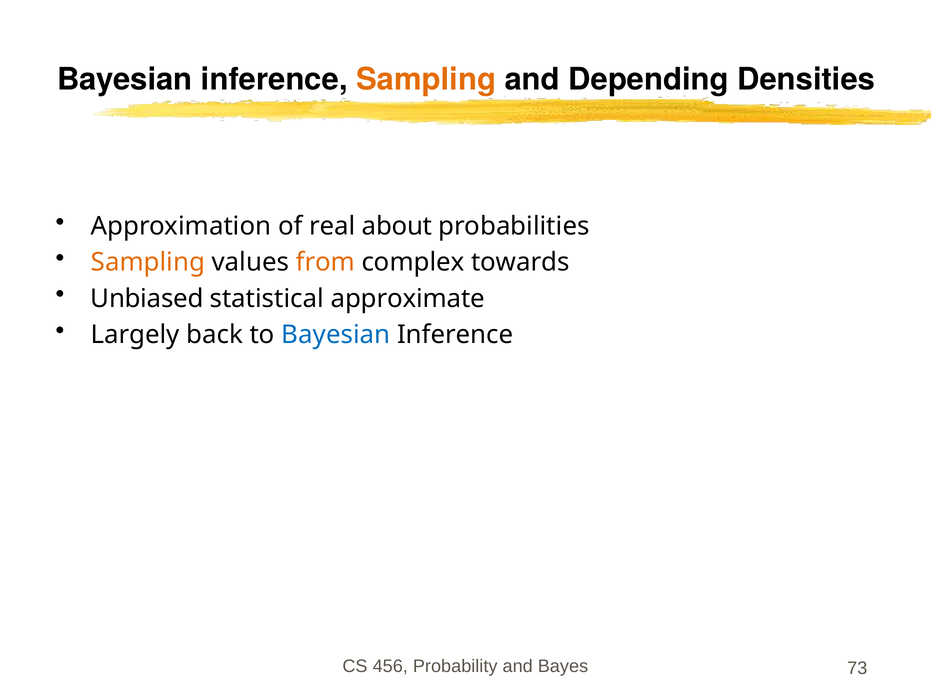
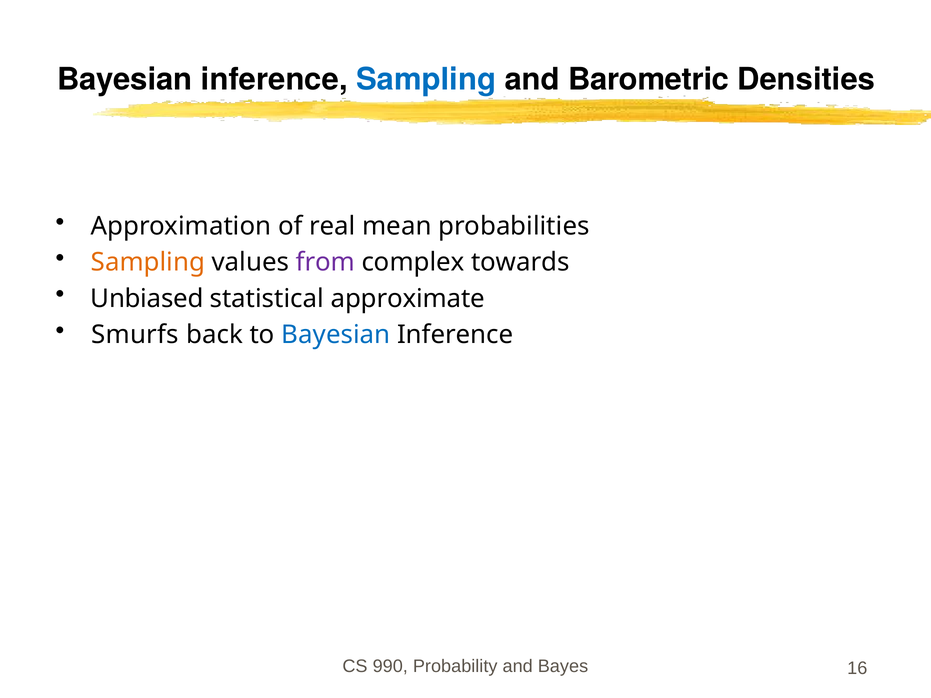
Sampling colour: orange -> blue (426, 80)
Depending: Depending -> Barometric (649, 80)
about: about -> mean (397, 226)
from colour: orange -> purple (325, 263)
Largely: Largely -> Smurfs (135, 335)
456: 456 -> 990 (390, 667)
73: 73 -> 16 (857, 668)
